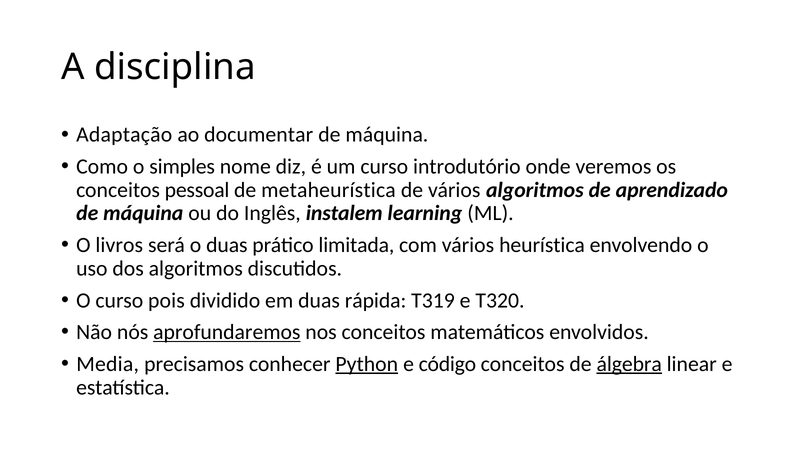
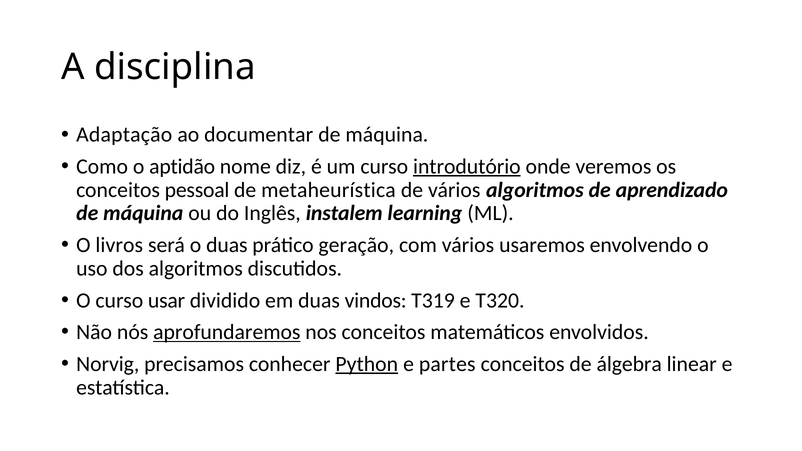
simples: simples -> aptidão (182, 166)
introdutório underline: none -> present (467, 166)
limitada: limitada -> geração (356, 245)
heurística: heurística -> usaremos (542, 245)
pois: pois -> usar (167, 300)
rápida: rápida -> vindos (376, 300)
Media: Media -> Norvig (108, 364)
código: código -> partes (447, 364)
álgebra underline: present -> none (629, 364)
